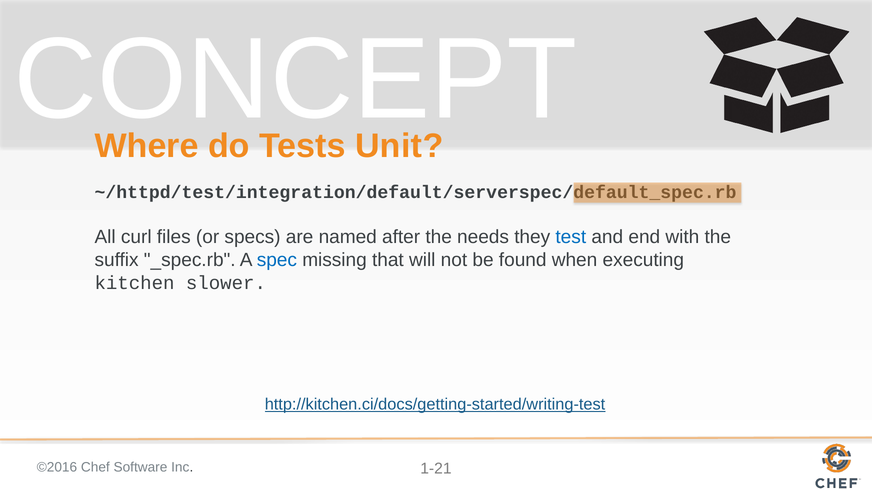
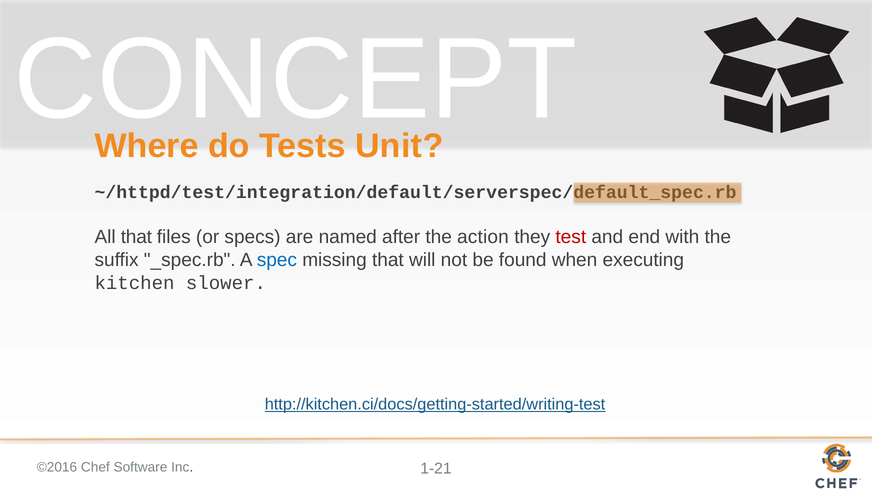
All curl: curl -> that (136, 237)
needs: needs -> action (483, 237)
test colour: blue -> red (571, 237)
